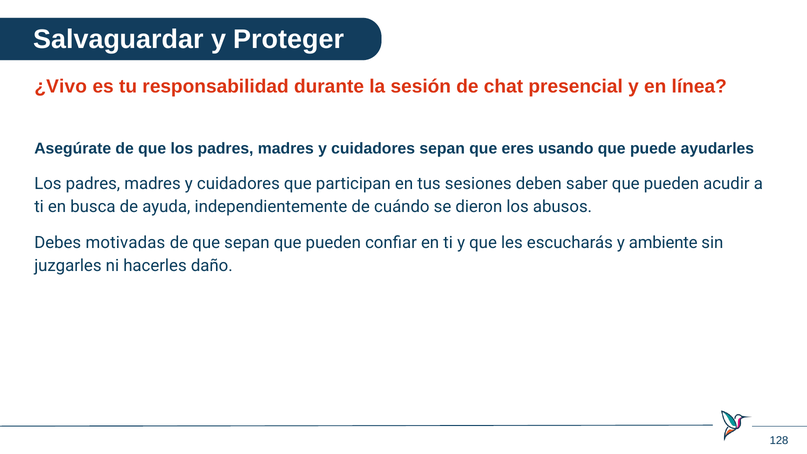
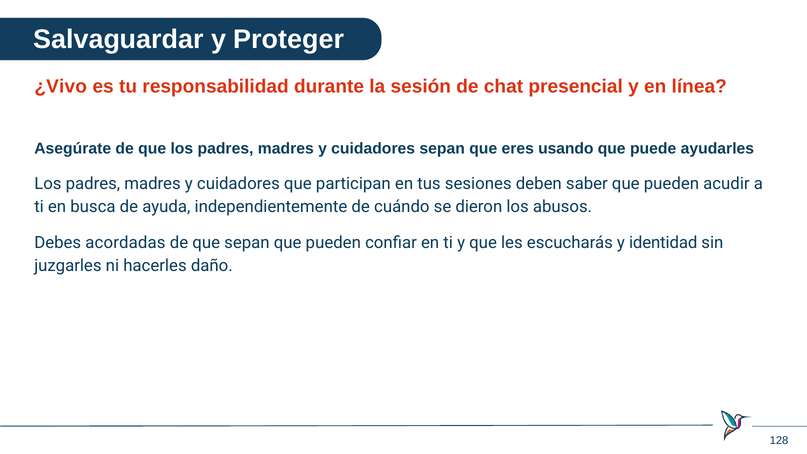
motivadas: motivadas -> acordadas (125, 242)
ambiente: ambiente -> identidad (663, 242)
